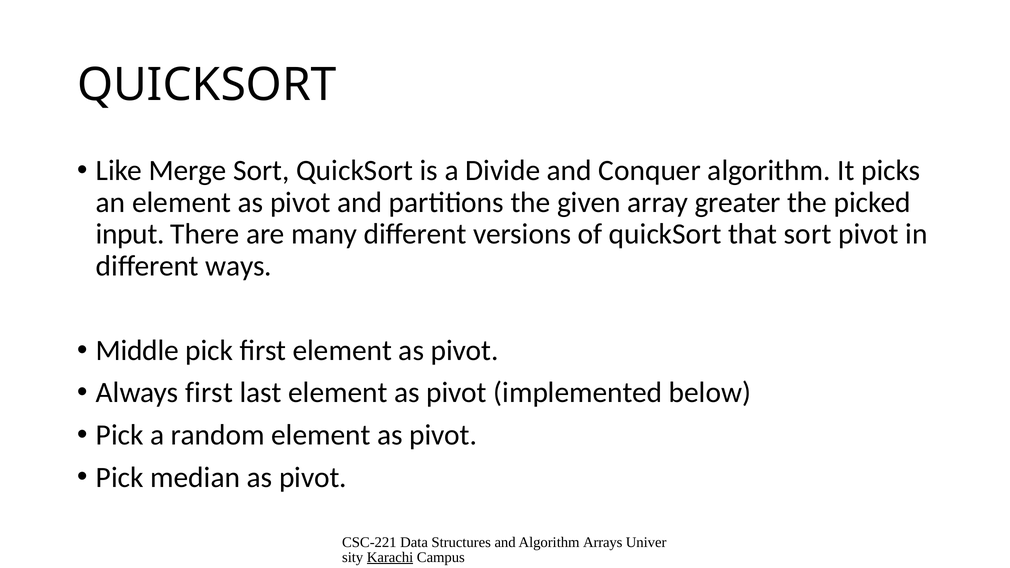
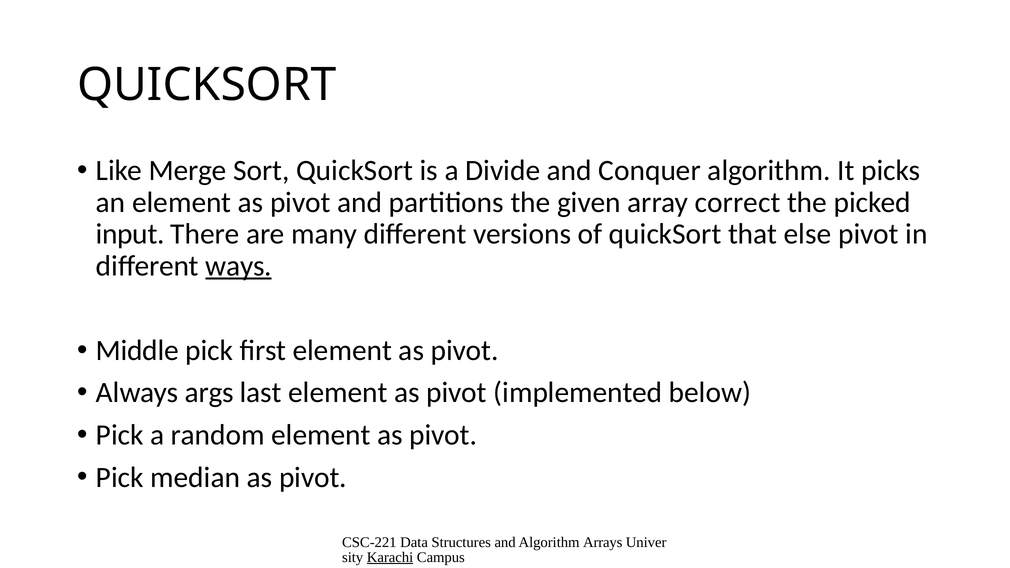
greater: greater -> correct (738, 202)
that sort: sort -> else (808, 234)
ways underline: none -> present (239, 266)
Always first: first -> args (209, 393)
